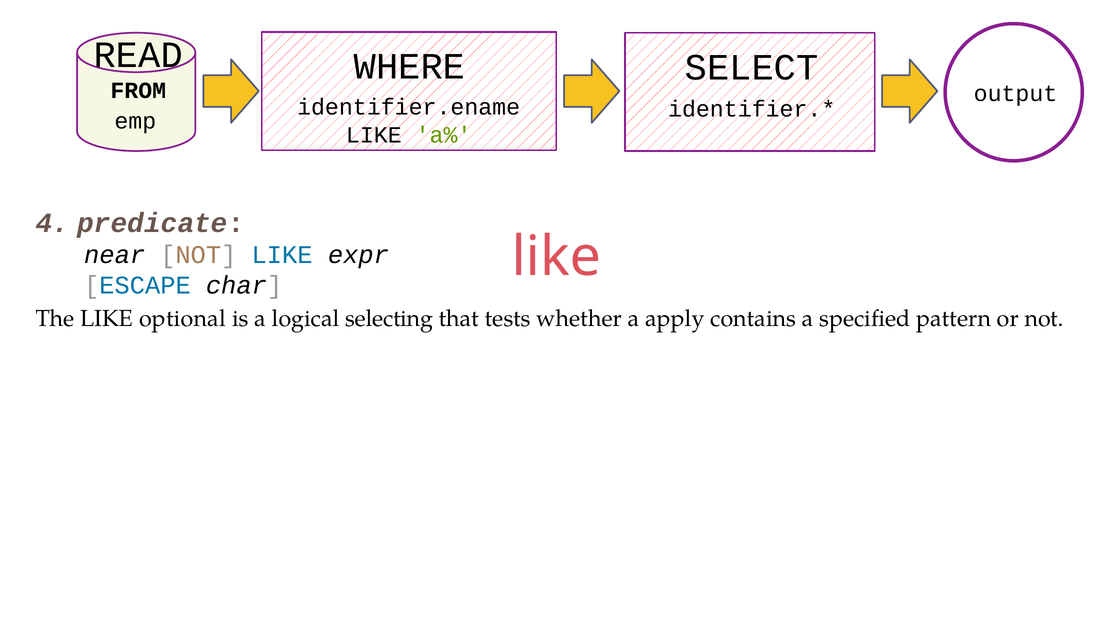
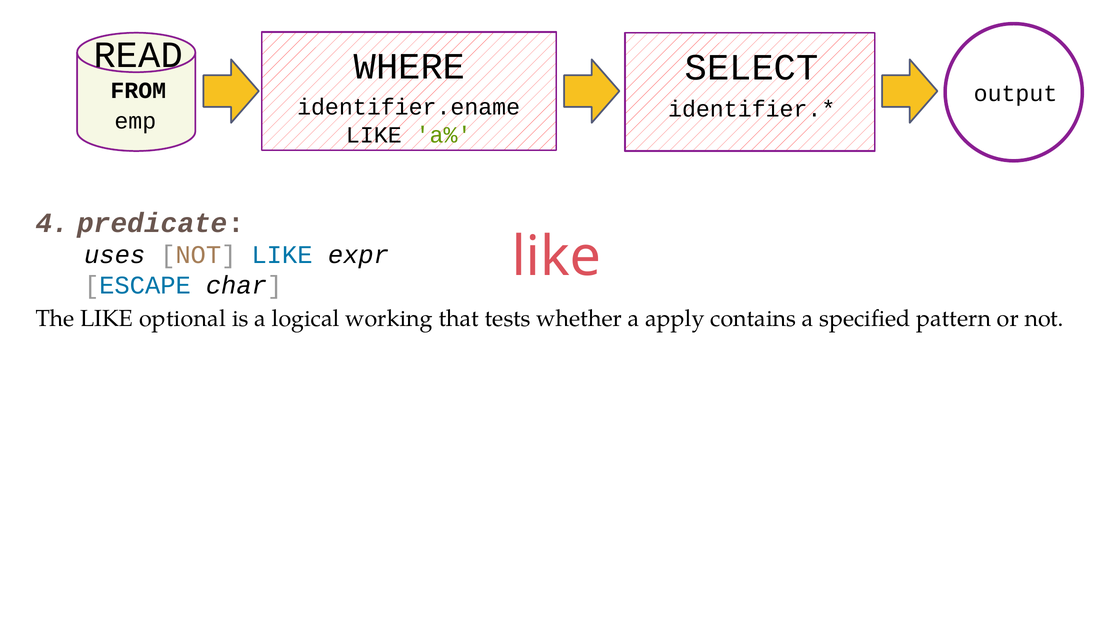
near: near -> uses (115, 255)
selecting: selecting -> working (389, 319)
